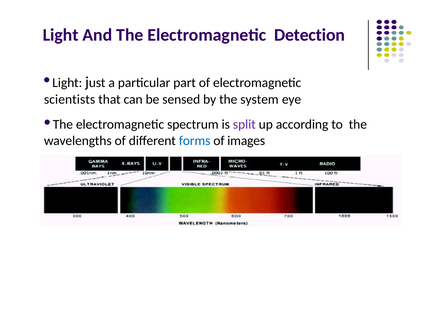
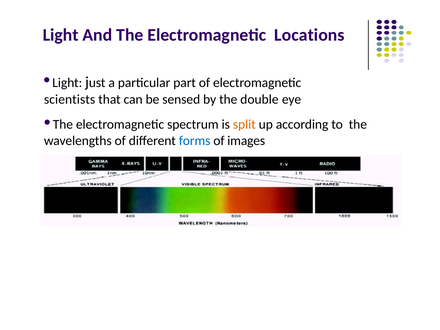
Detection: Detection -> Locations (309, 35)
system: system -> double (259, 99)
split colour: purple -> orange (244, 125)
